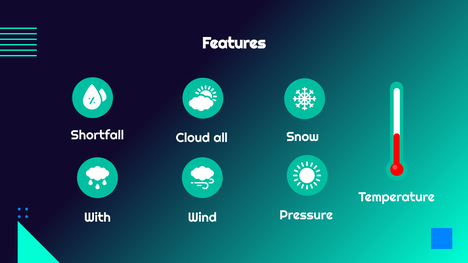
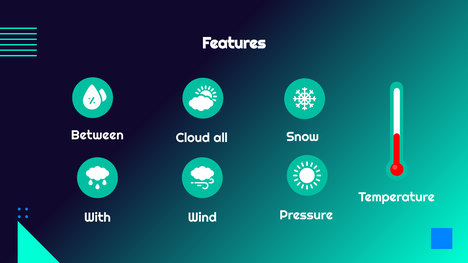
Shortfall: Shortfall -> Between (97, 135)
